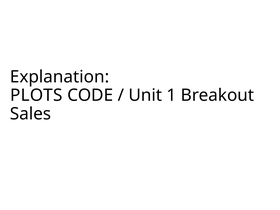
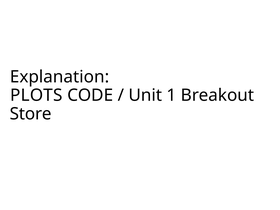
Sales: Sales -> Store (31, 114)
